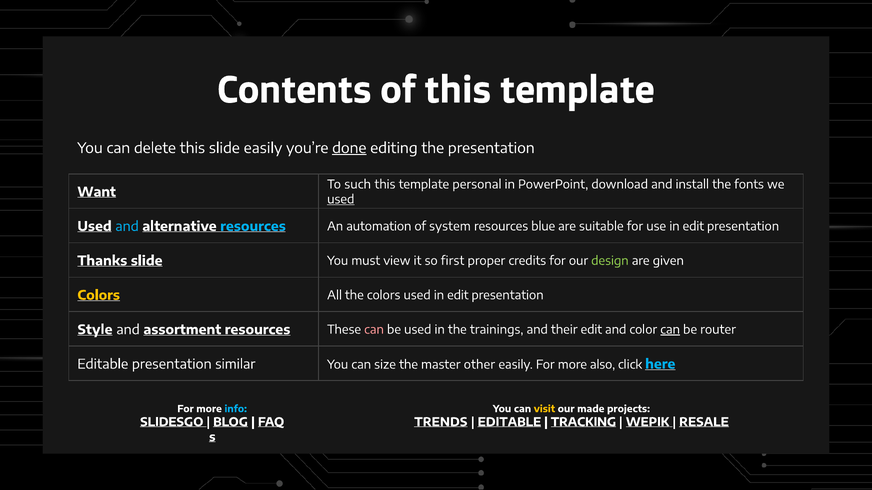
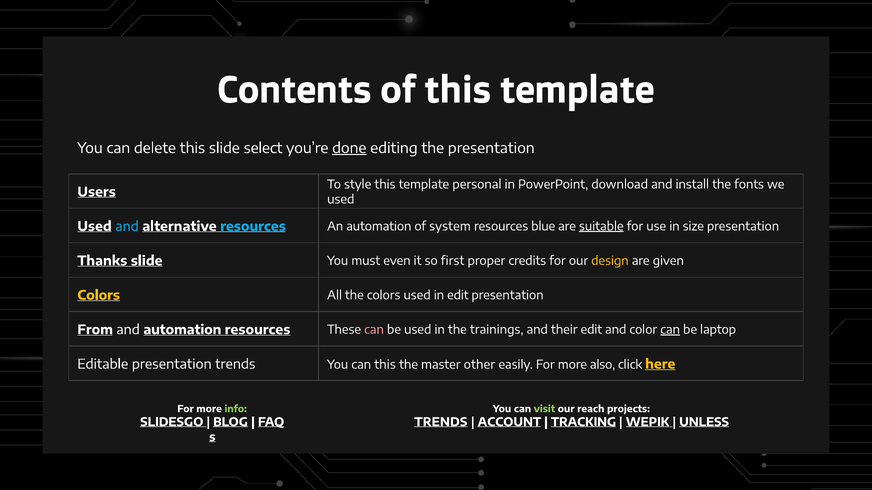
slide easily: easily -> select (263, 148)
such: such -> style (358, 185)
Want: Want -> Users (97, 192)
used underline: present -> none (341, 200)
suitable underline: none -> present (601, 227)
use in edit: edit -> size (693, 227)
view: view -> even (397, 261)
design colour: light green -> yellow (610, 261)
Style: Style -> From (95, 330)
and assortment: assortment -> automation (182, 330)
router: router -> laptop (718, 330)
presentation similar: similar -> trends (235, 365)
can size: size -> this (385, 365)
here colour: light blue -> yellow (660, 365)
info colour: light blue -> light green (236, 409)
visit colour: yellow -> light green (544, 409)
made: made -> reach (591, 409)
EDITABLE: EDITABLE -> ACCOUNT (509, 423)
RESALE: RESALE -> UNLESS (704, 423)
